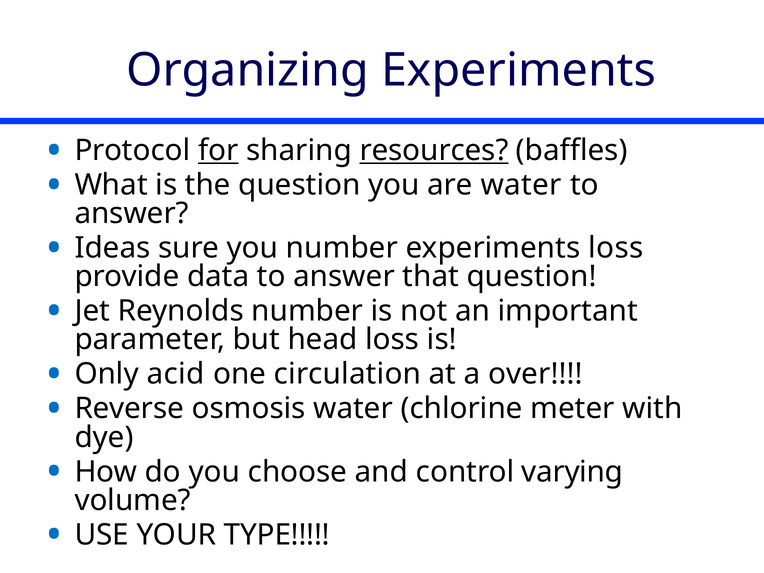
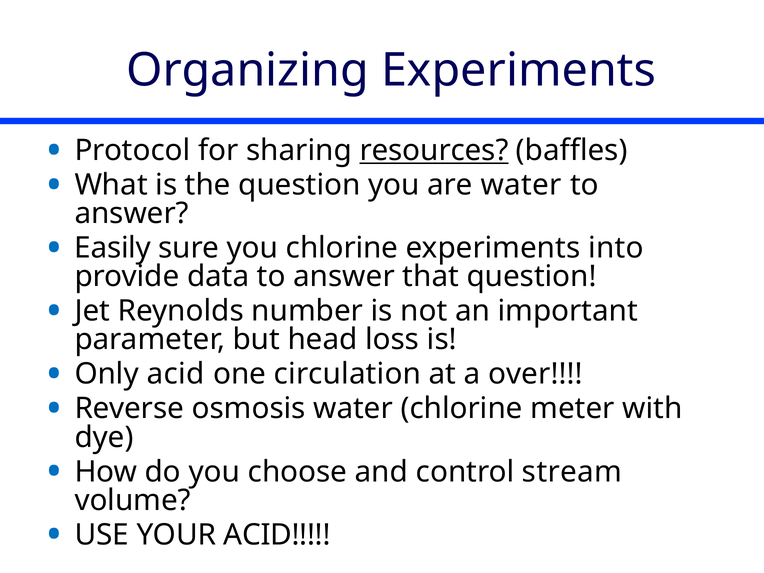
for underline: present -> none (218, 151)
Ideas: Ideas -> Easily (113, 248)
you number: number -> chlorine (342, 248)
experiments loss: loss -> into (616, 248)
varying: varying -> stream (572, 472)
YOUR TYPE: TYPE -> ACID (277, 535)
